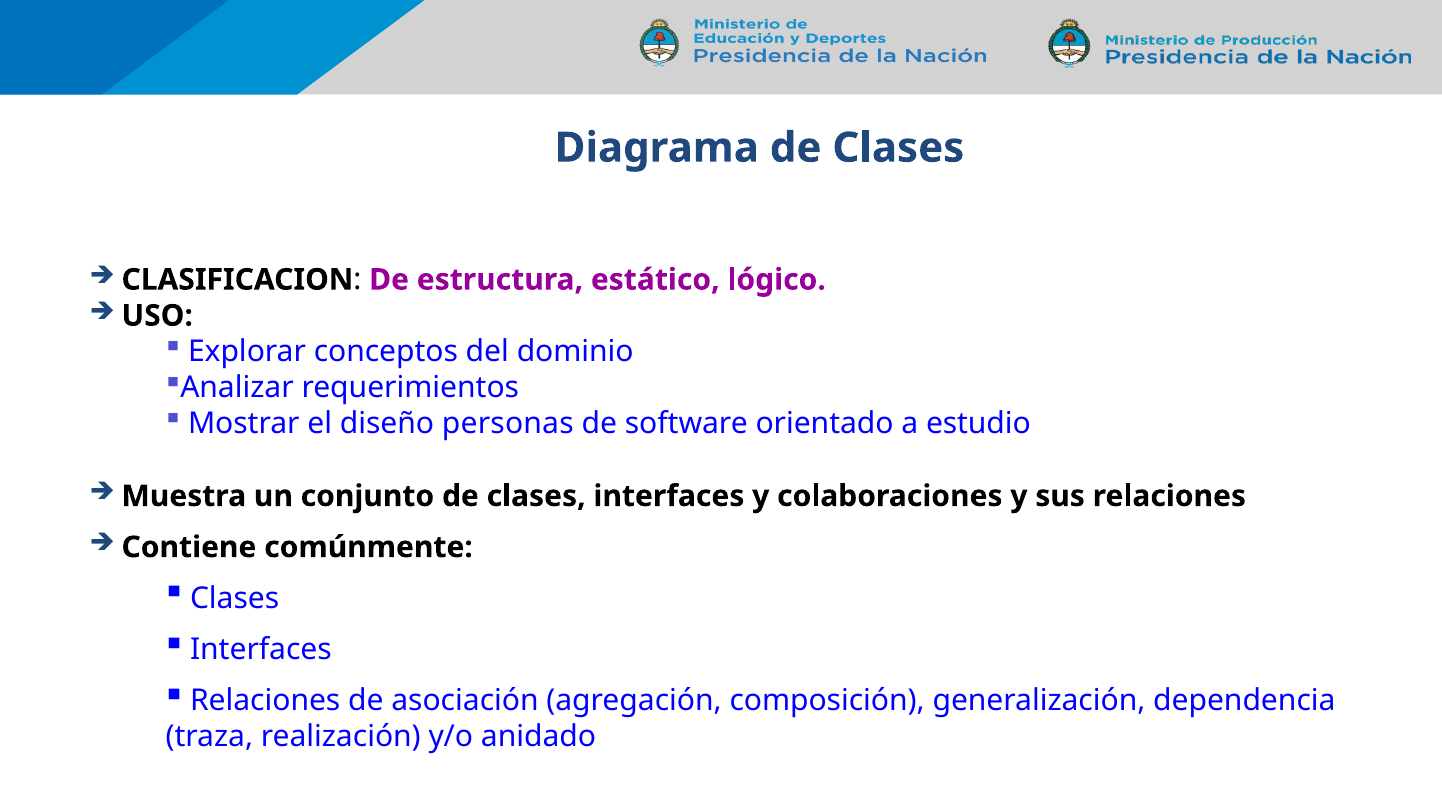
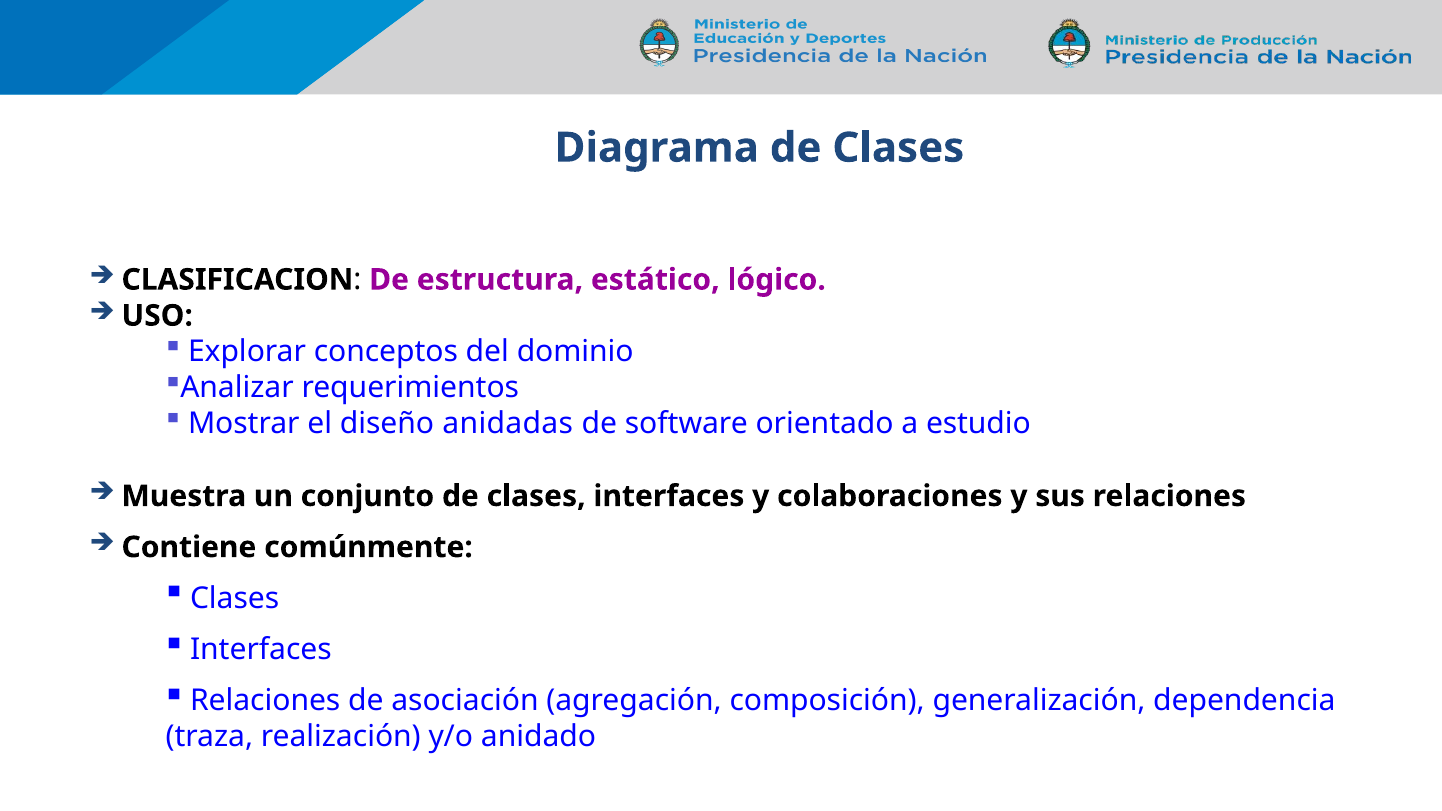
personas: personas -> anidadas (508, 424)
